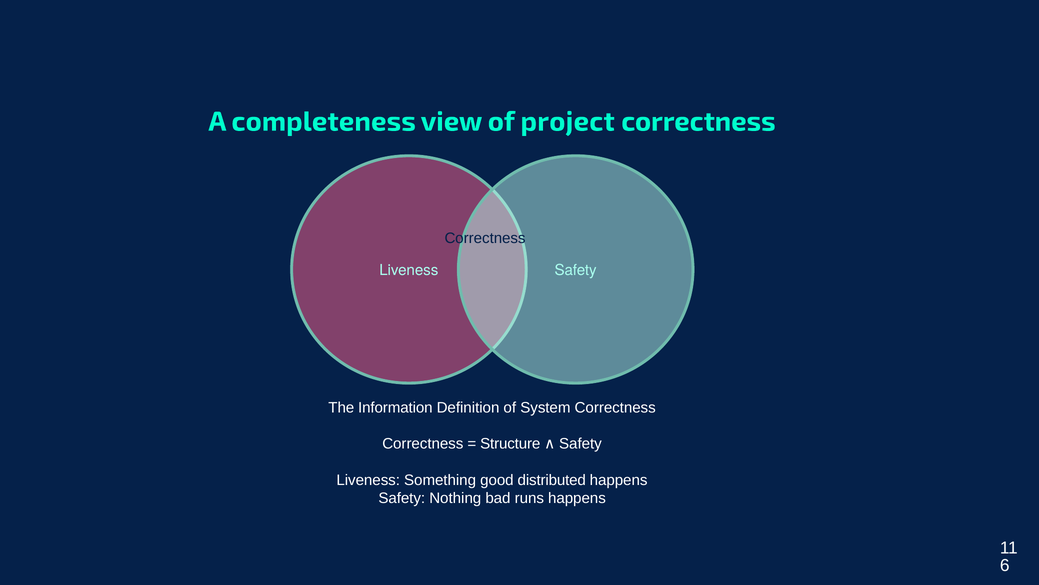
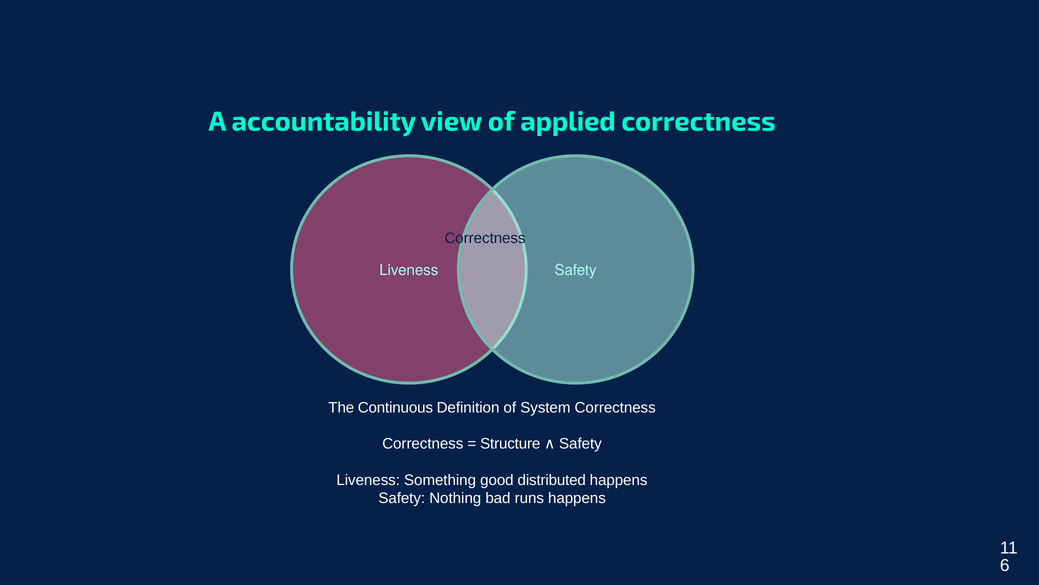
completeness: completeness -> accountability (324, 121)
project: project -> applied (568, 121)
Information: Information -> Continuous (395, 407)
